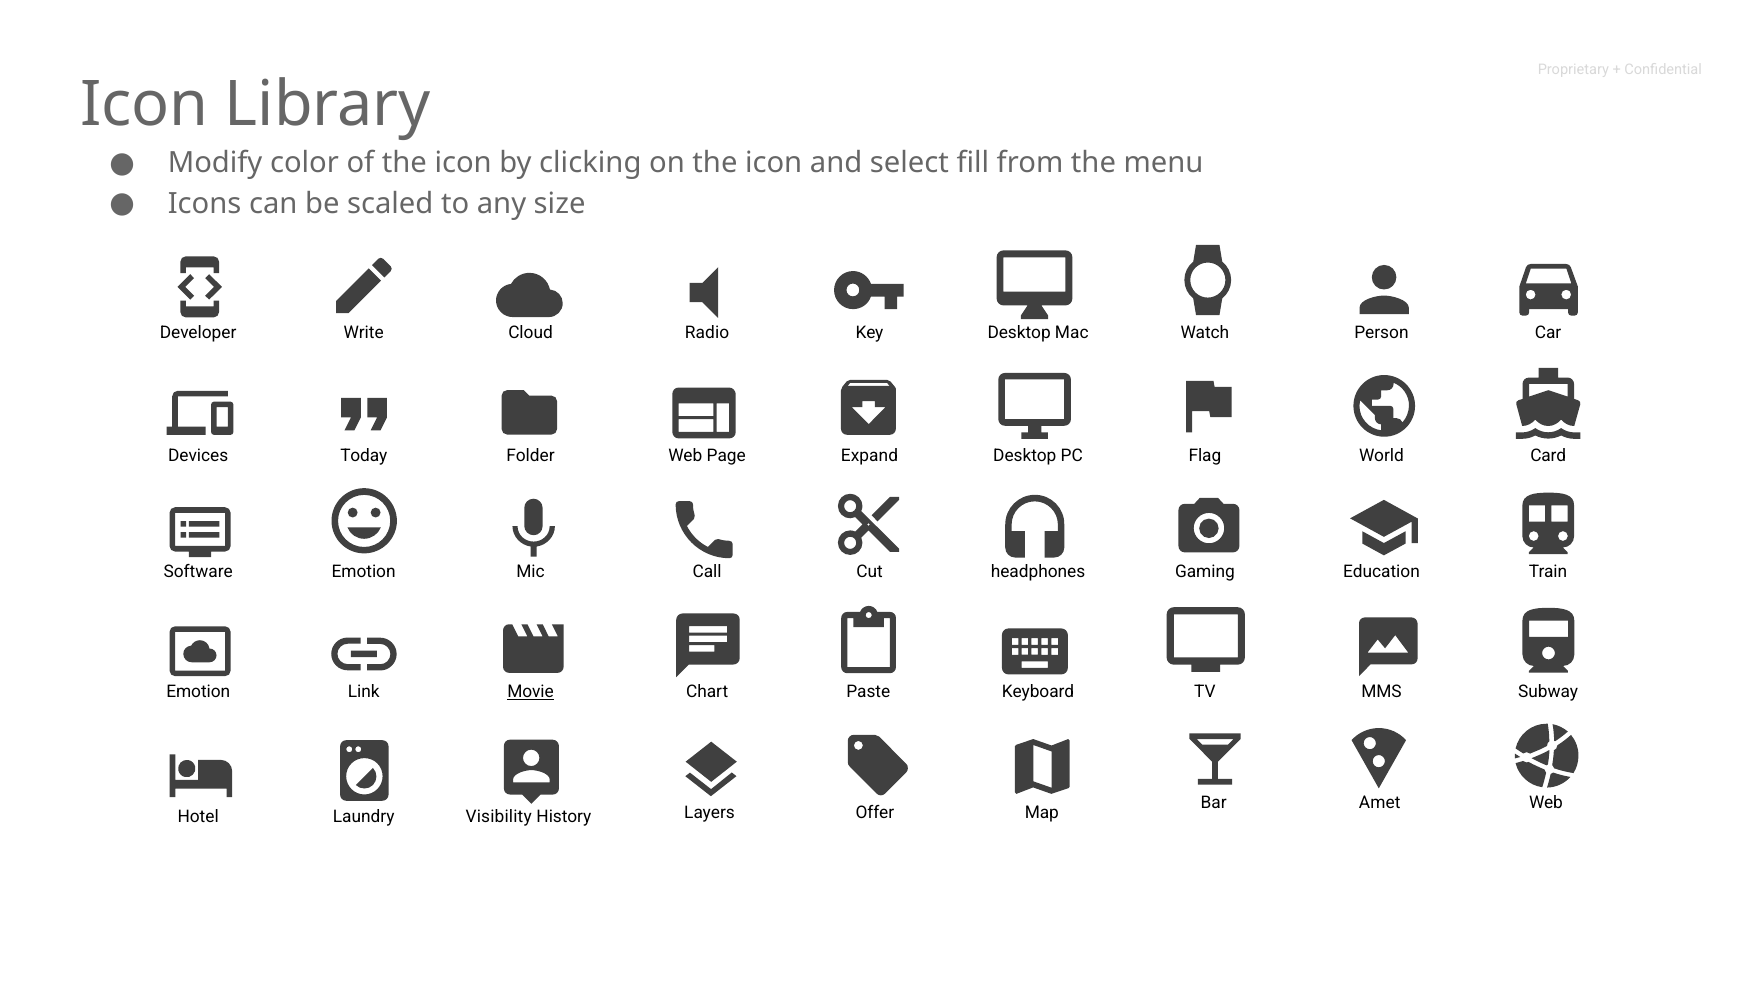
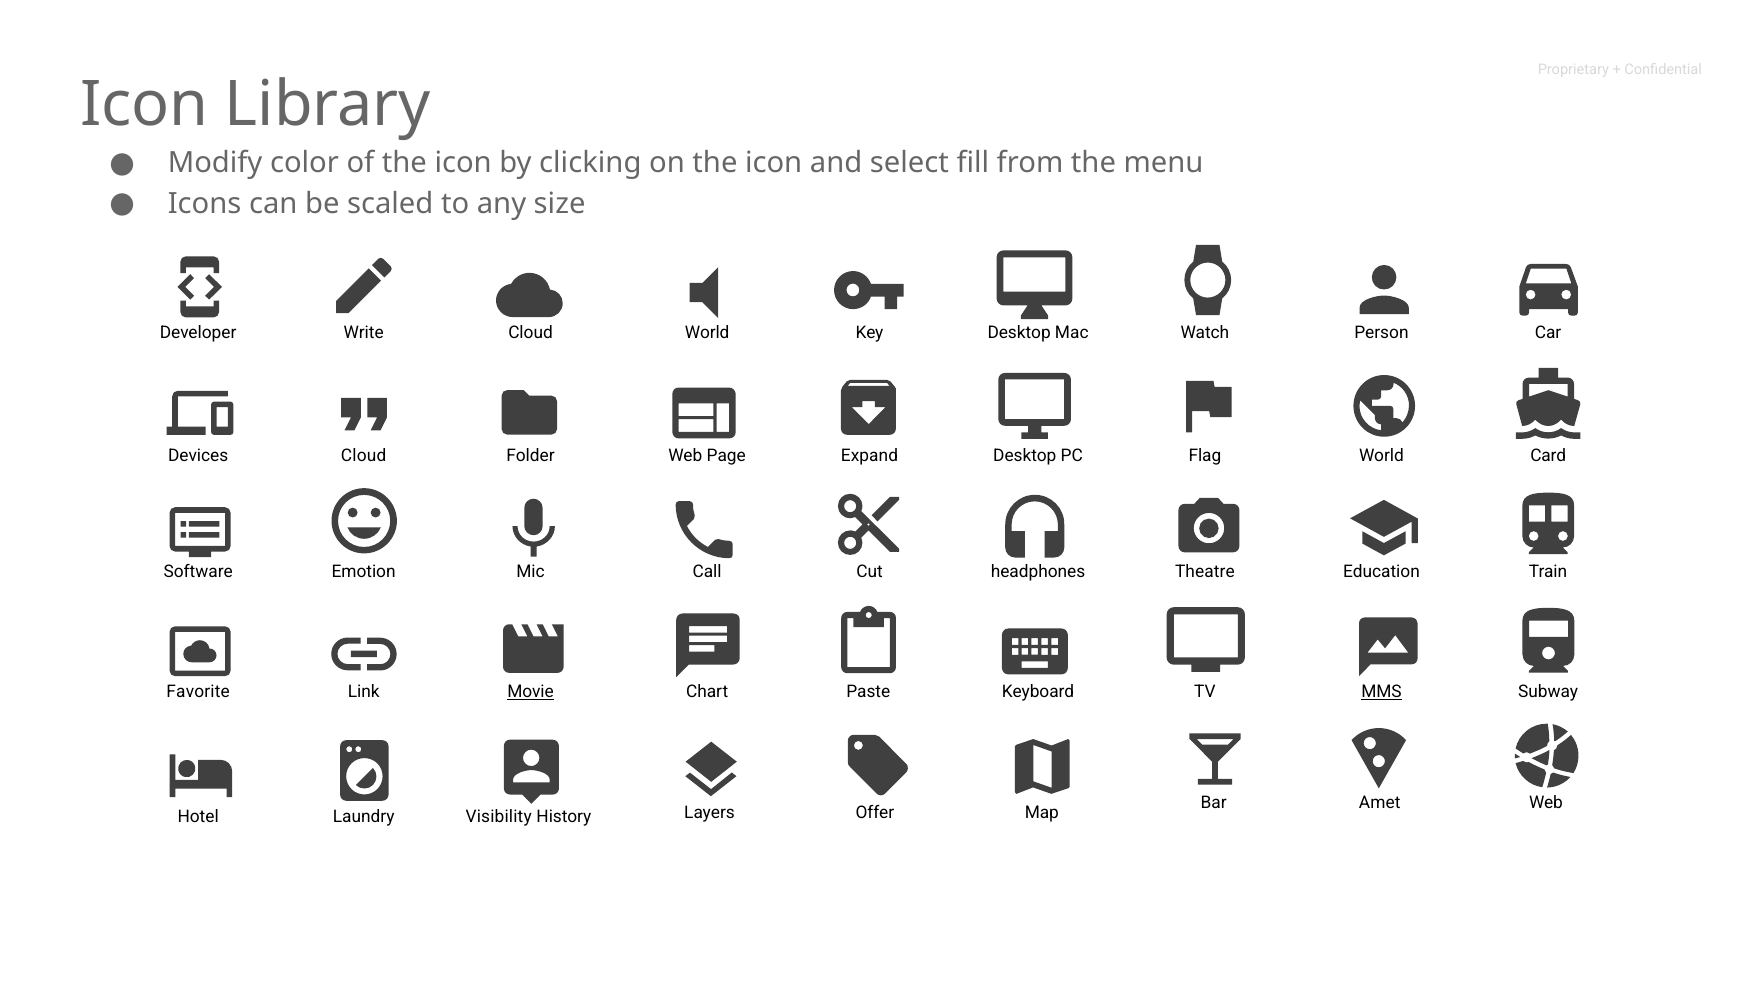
Cloud Radio: Radio -> World (707, 333)
Devices Today: Today -> Cloud (364, 456)
Gaming: Gaming -> Theatre (1205, 571)
Emotion: Emotion -> Favorite (198, 692)
MMS underline: none -> present (1382, 692)
